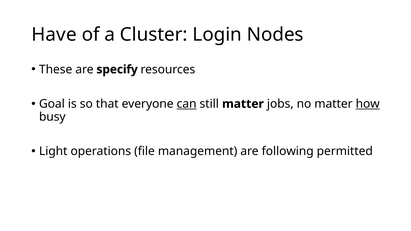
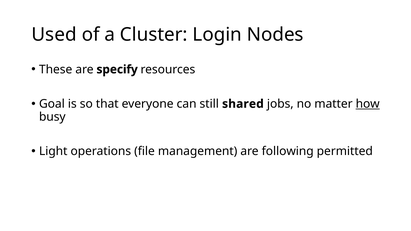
Have: Have -> Used (54, 35)
can underline: present -> none (187, 104)
still matter: matter -> shared (243, 104)
